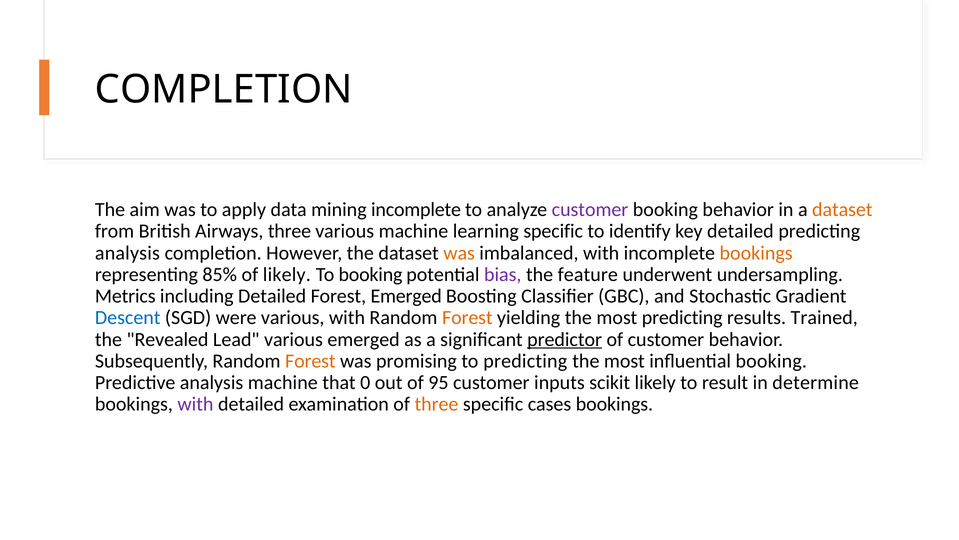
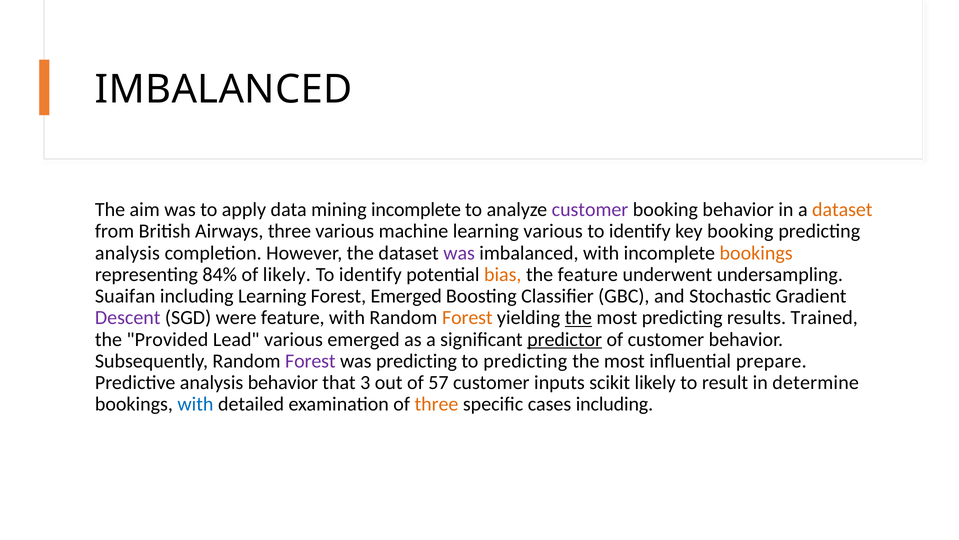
COMPLETION: COMPLETION -> IMBALANCED (224, 89)
learning specific: specific -> various (553, 231)
key detailed: detailed -> booking (740, 231)
was colour: orange -> purple (459, 253)
85%: 85% -> 84% (220, 274)
booking: booking -> identify (370, 274)
bias colour: purple -> orange (503, 274)
Metrics: Metrics -> Suaifan (125, 296)
including Detailed: Detailed -> Learning (272, 296)
Descent colour: blue -> purple (128, 318)
were various: various -> feature (293, 318)
the underline: none -> present (578, 318)
Revealed: Revealed -> Provided (167, 339)
Forest colour: orange -> purple (310, 361)
was promising: promising -> predicting (417, 361)
influential booking: booking -> prepare (771, 361)
analysis machine: machine -> behavior (283, 382)
0: 0 -> 3 (365, 382)
95: 95 -> 57 (438, 382)
with colour: purple -> blue (195, 404)
cases bookings: bookings -> including (614, 404)
